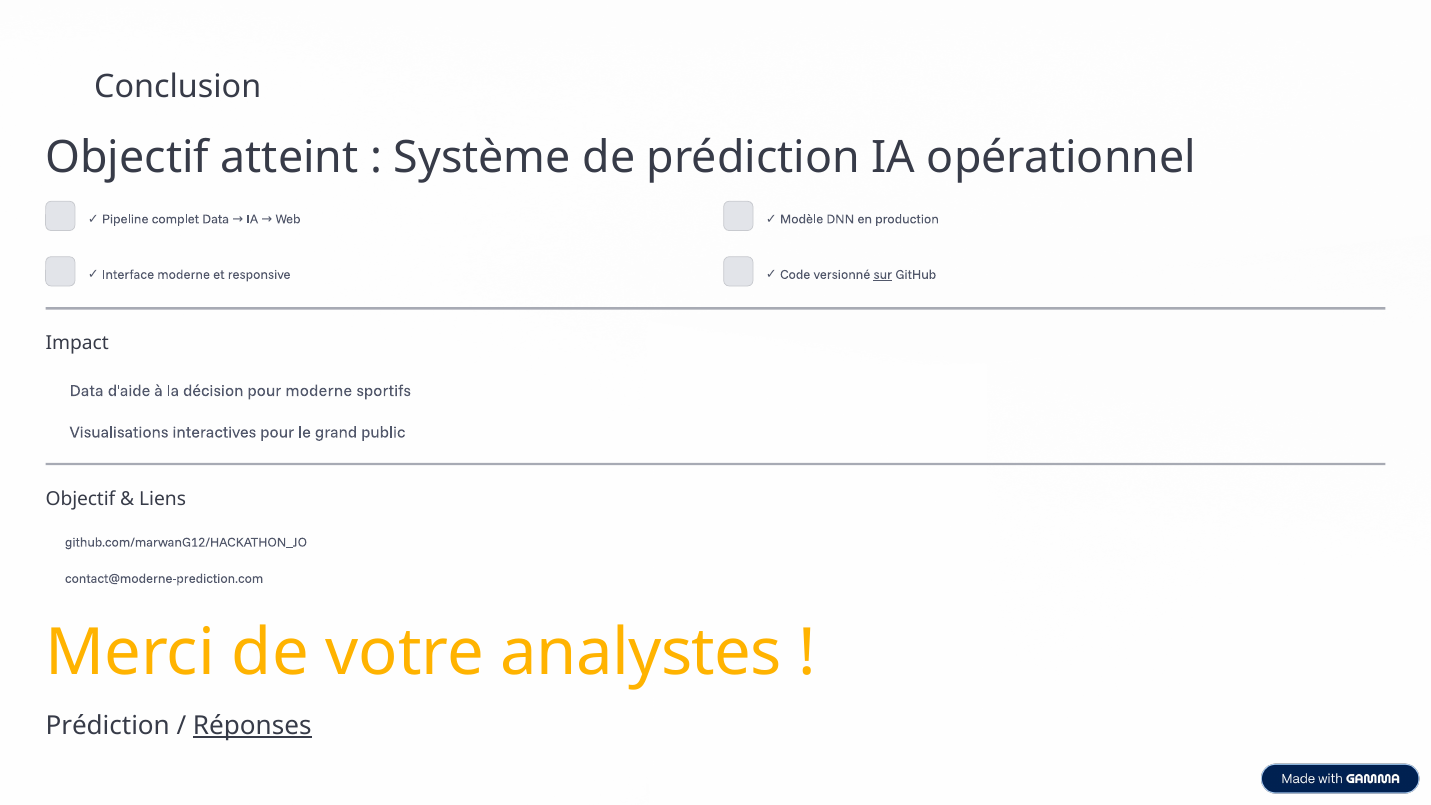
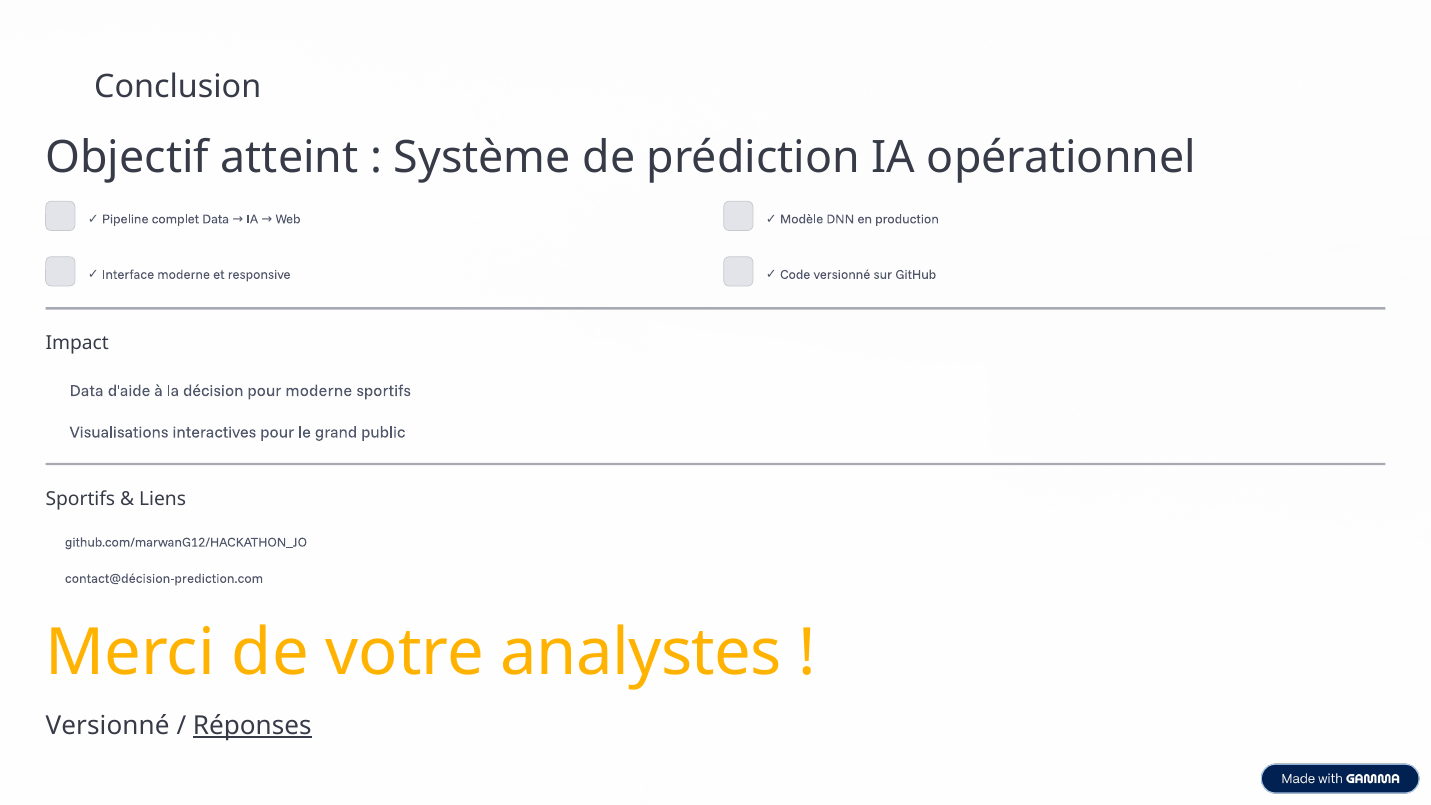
sur underline: present -> none (883, 275)
Objectif: Objectif -> Sportifs (80, 499)
contact@moderne-prediction.com: contact@moderne-prediction.com -> contact@décision-prediction.com (164, 578)
Prédiction: Prédiction -> Versionné (108, 726)
